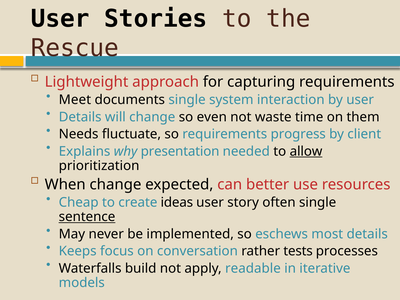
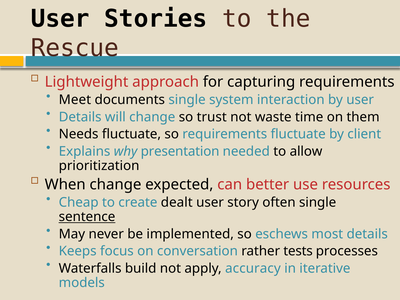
even: even -> trust (212, 117)
requirements progress: progress -> fluctuate (298, 134)
allow underline: present -> none (306, 151)
ideas: ideas -> dealt (177, 203)
readable: readable -> accuracy (253, 268)
